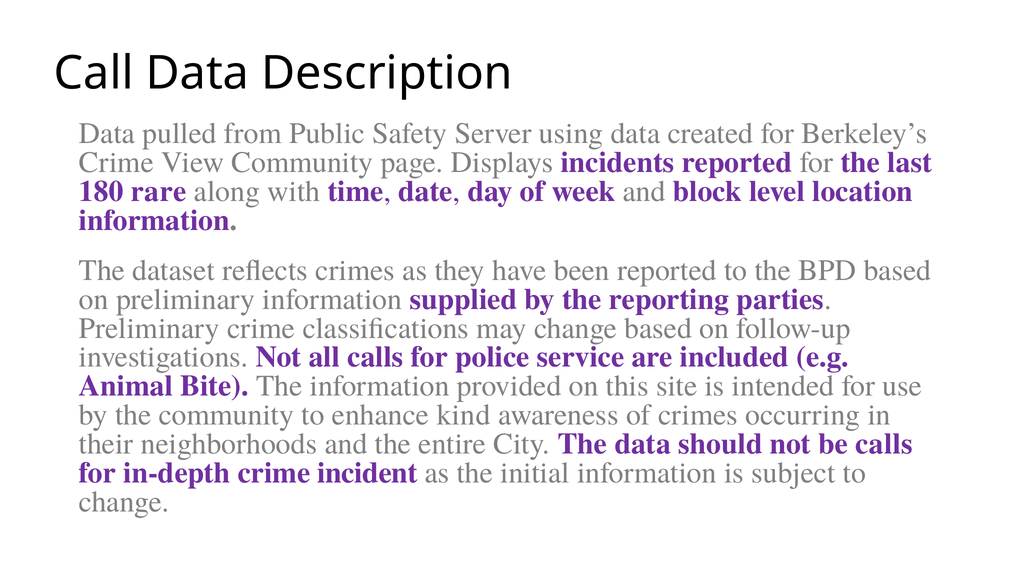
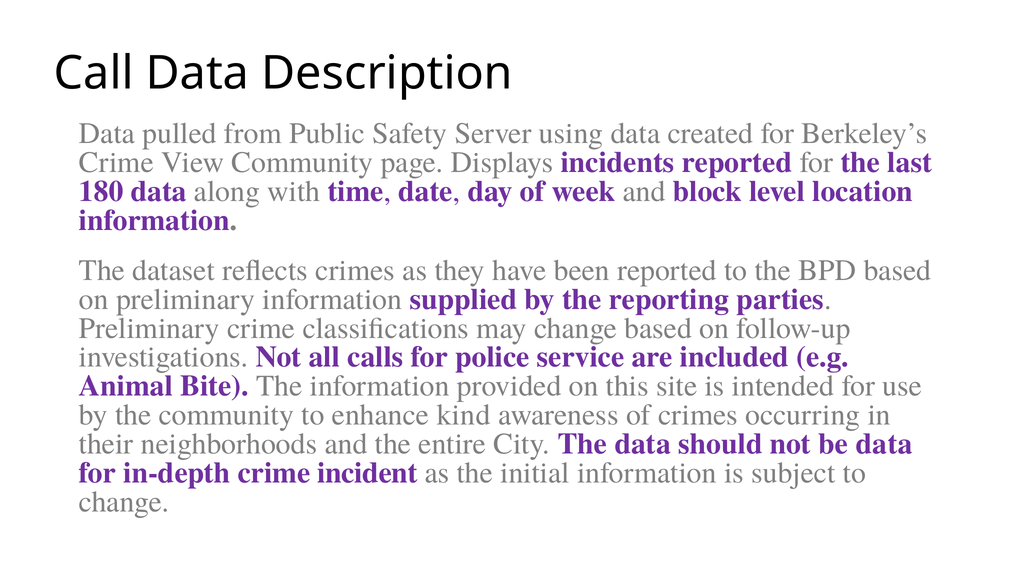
180 rare: rare -> data (159, 191)
be calls: calls -> data (884, 444)
